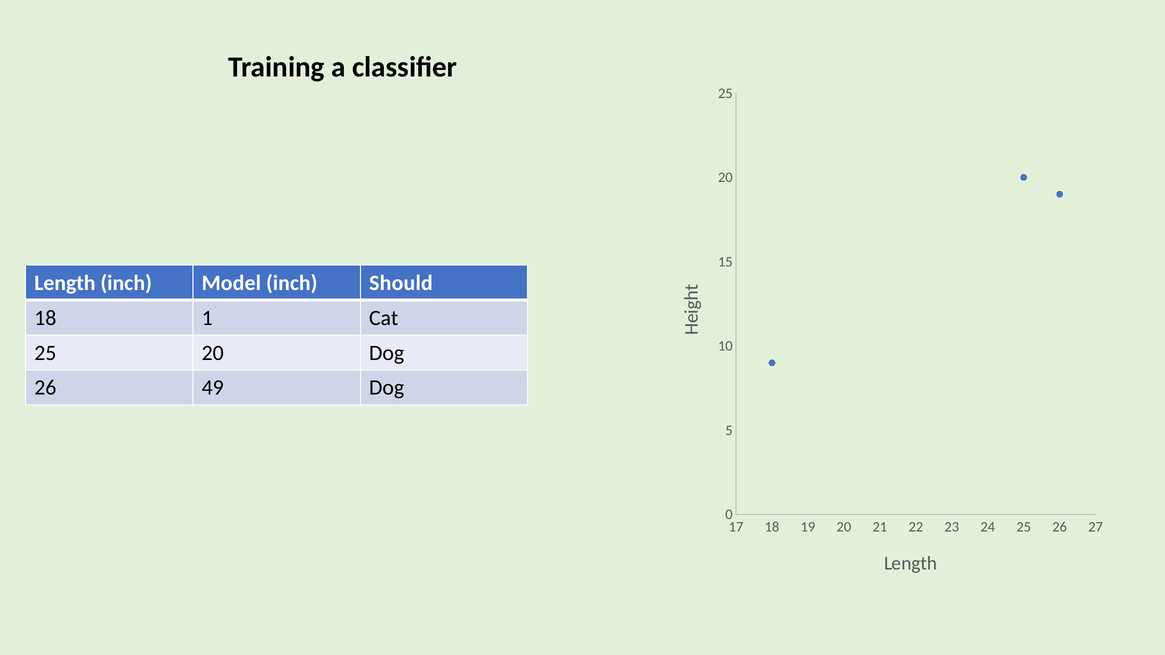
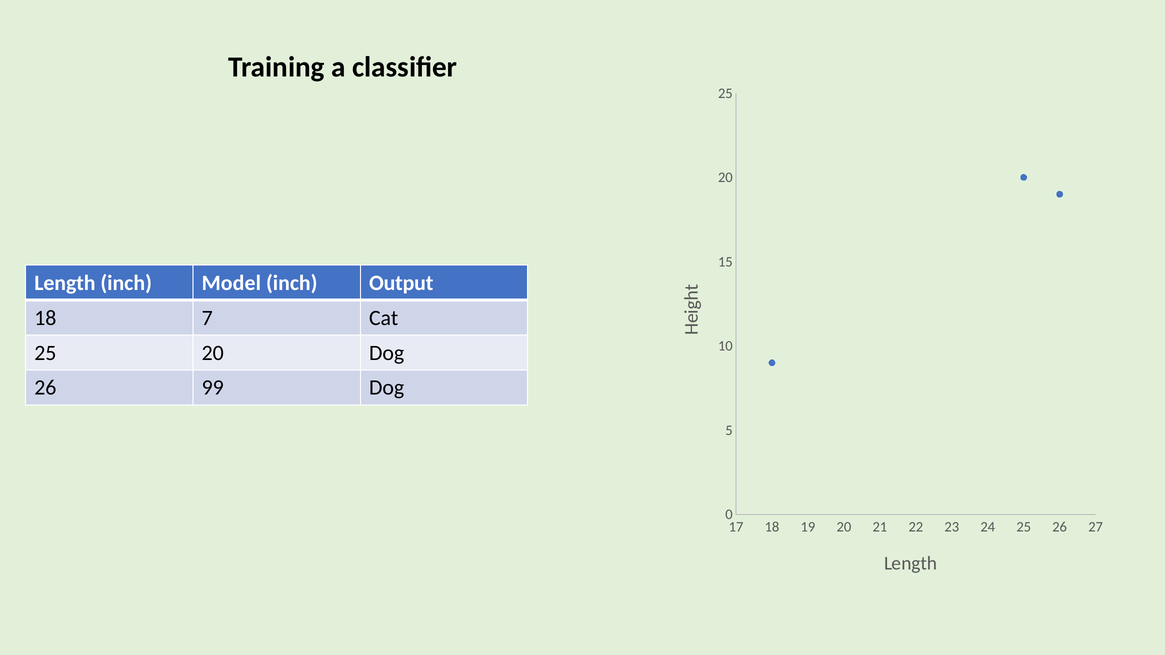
Should: Should -> Output (401, 283)
1: 1 -> 7 (207, 318)
49: 49 -> 99 (213, 388)
